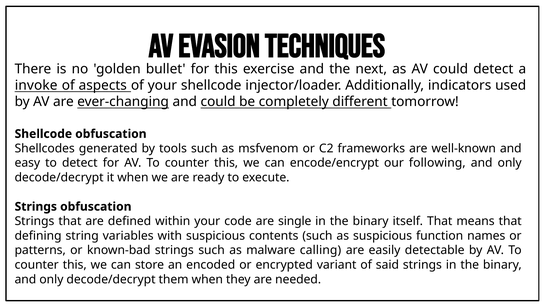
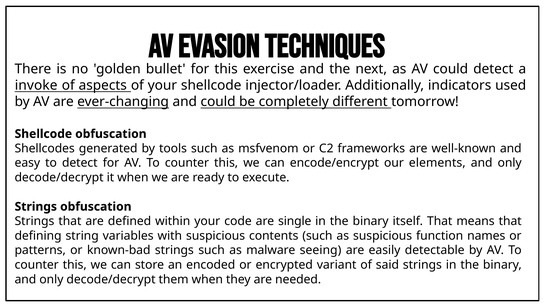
following: following -> elements (437, 163)
calling: calling -> seeing (321, 250)
